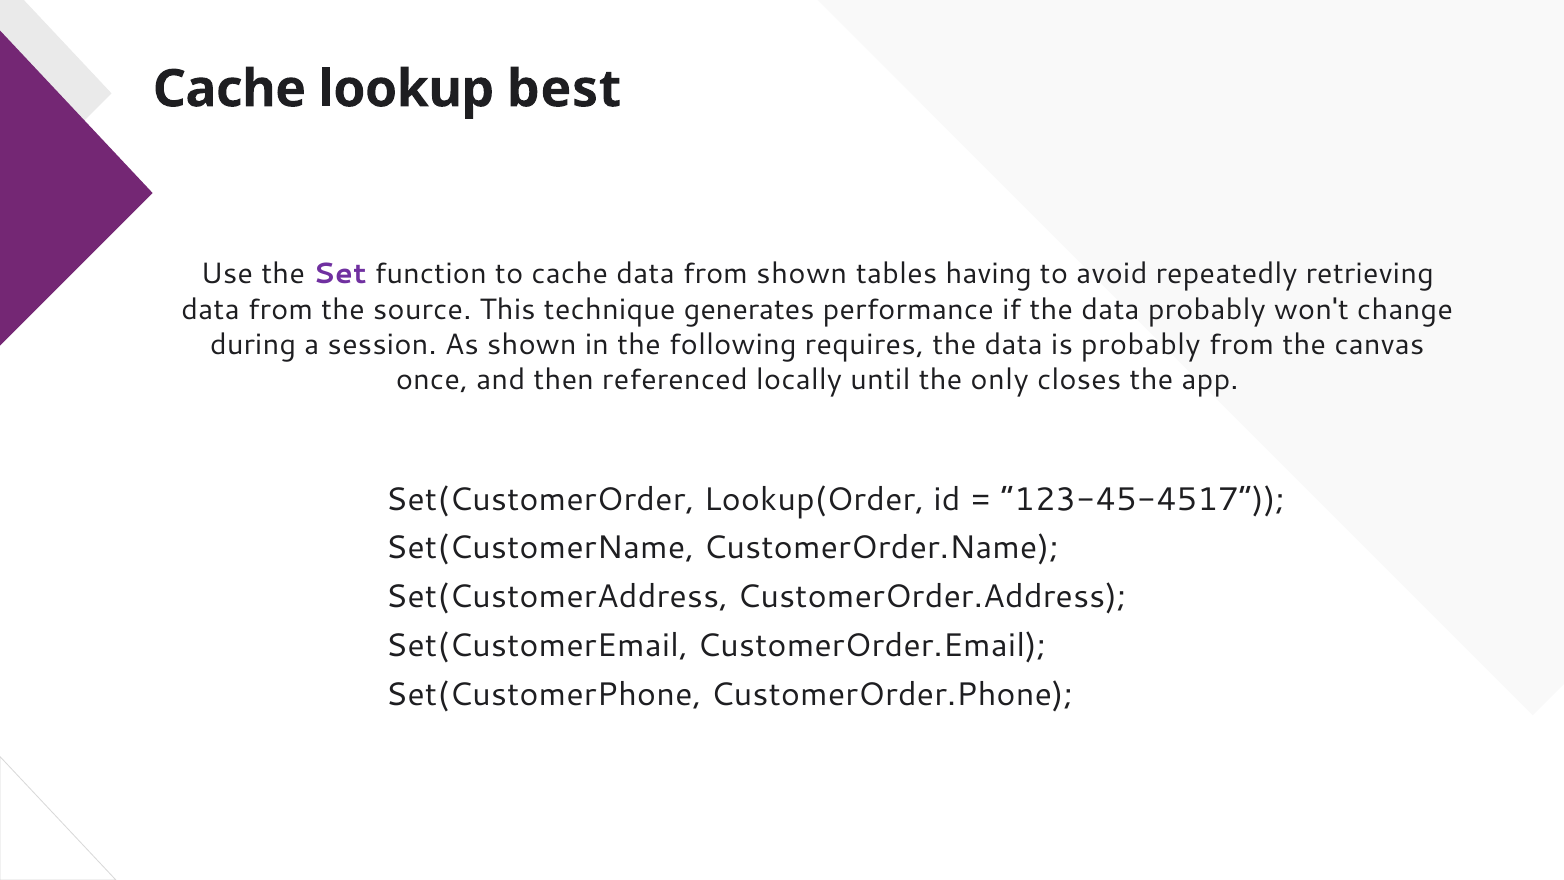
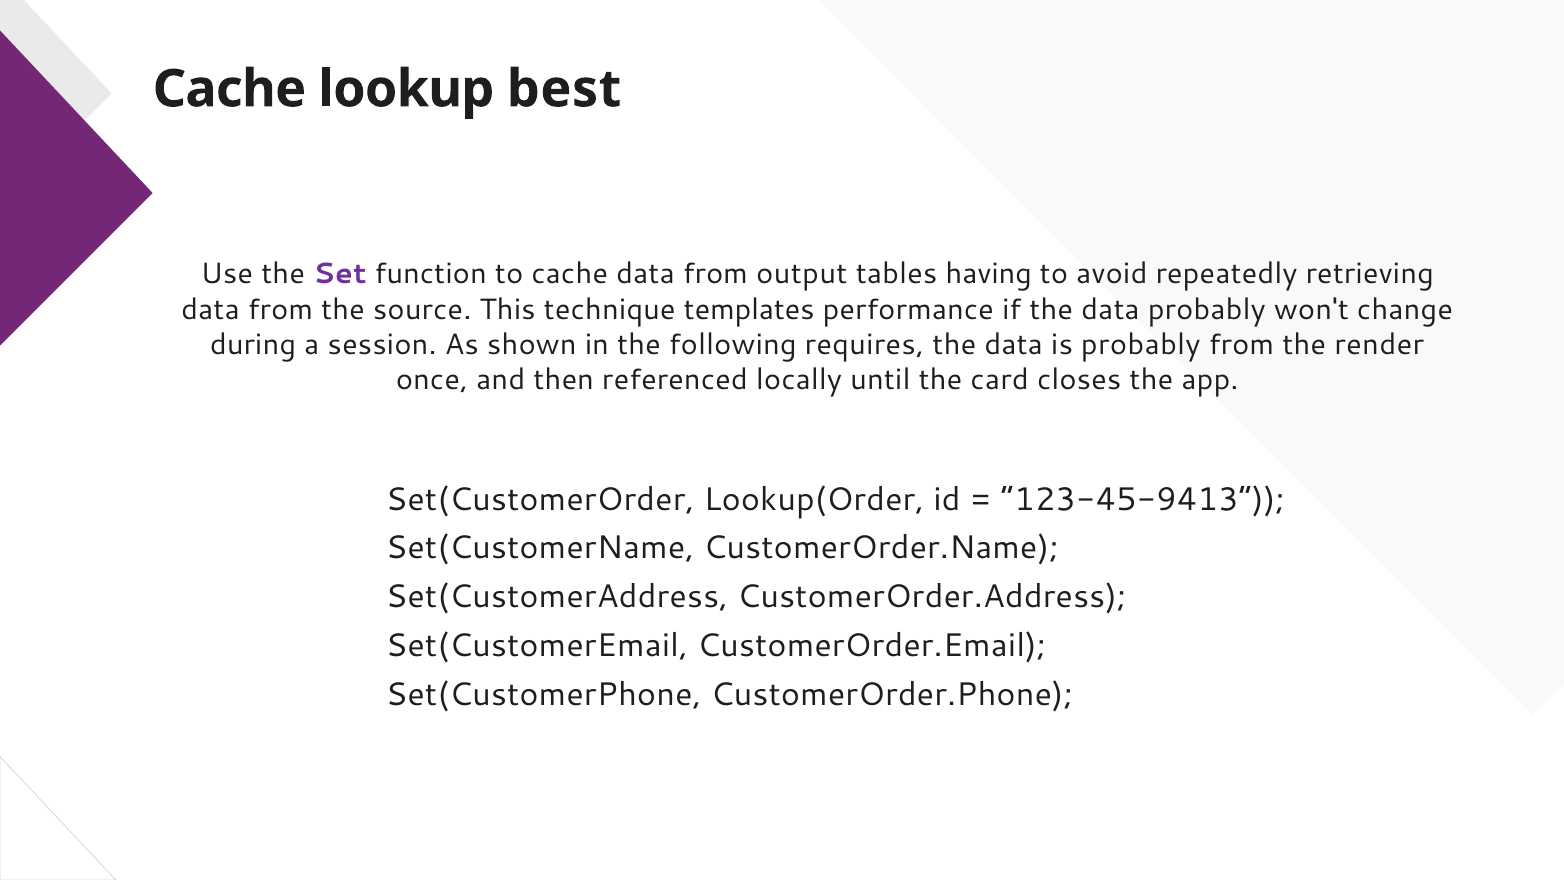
from shown: shown -> output (802, 274)
generates: generates -> templates (749, 309)
canvas: canvas -> render (1379, 345)
only: only -> card (1000, 380)
123-45-4517: 123-45-4517 -> 123-45-9413 (1143, 499)
